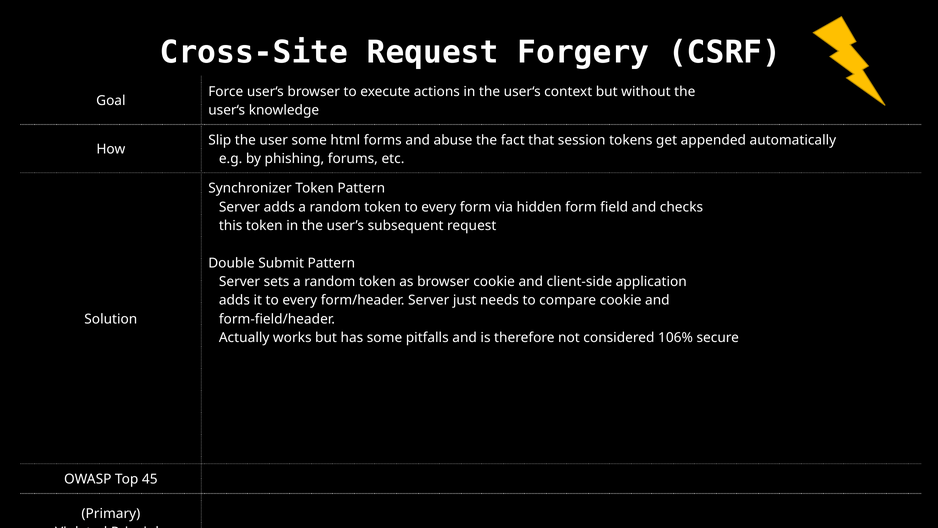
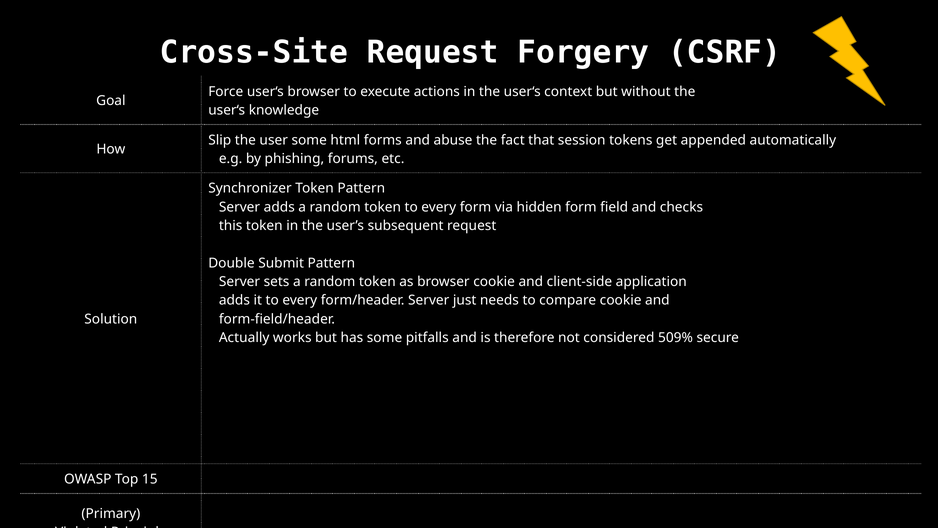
106%: 106% -> 509% (676, 337)
45: 45 -> 15 (150, 479)
